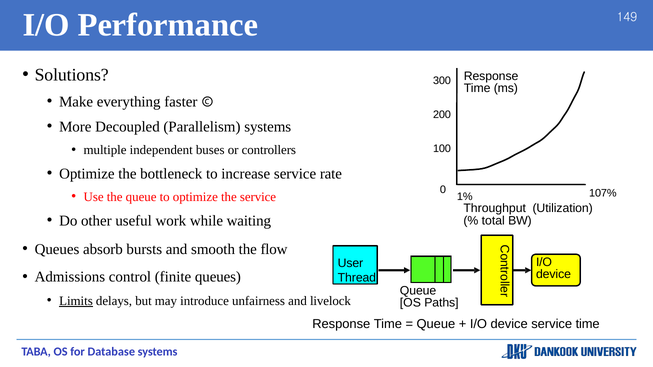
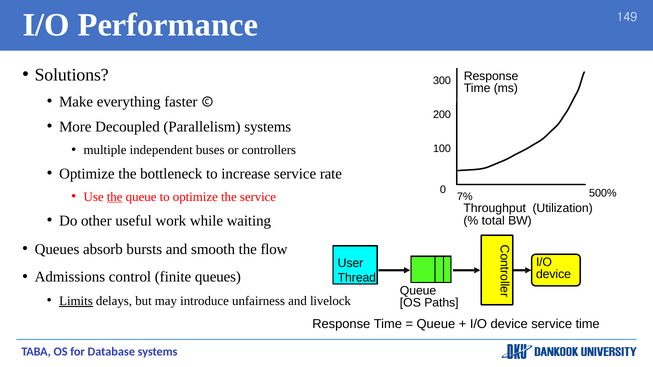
107%: 107% -> 500% (603, 193)
the underline: none -> present (115, 197)
1%: 1% -> 7% (465, 197)
